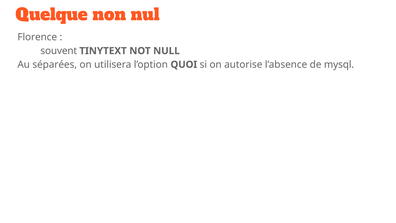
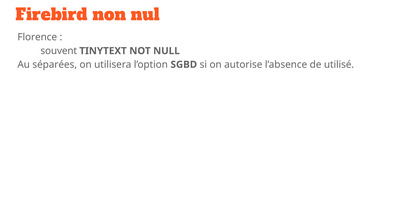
Quelque: Quelque -> Firebird (52, 15)
QUOI: QUOI -> SGBD (184, 64)
mysql: mysql -> utilisé (339, 64)
